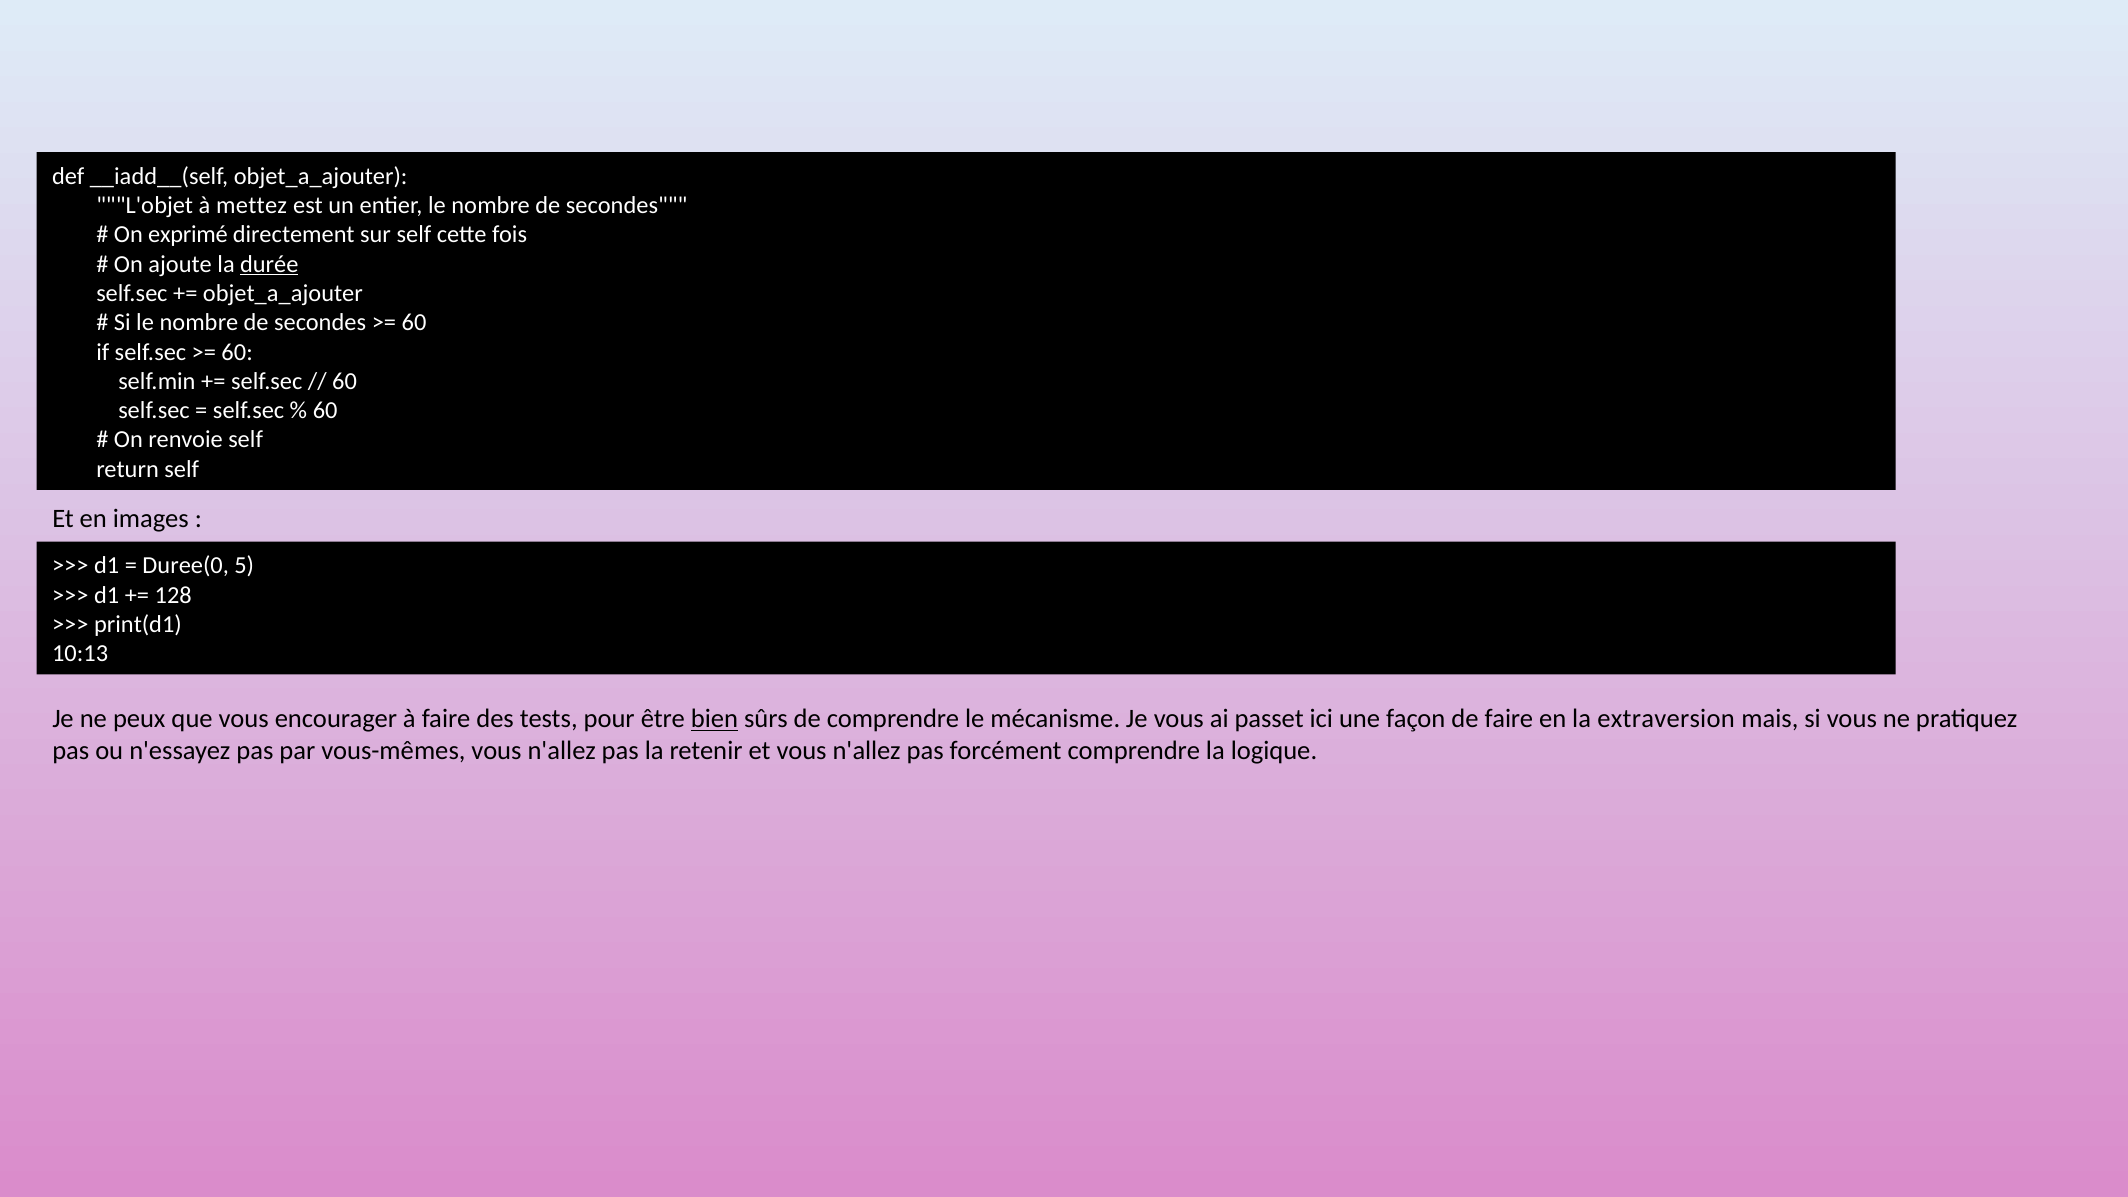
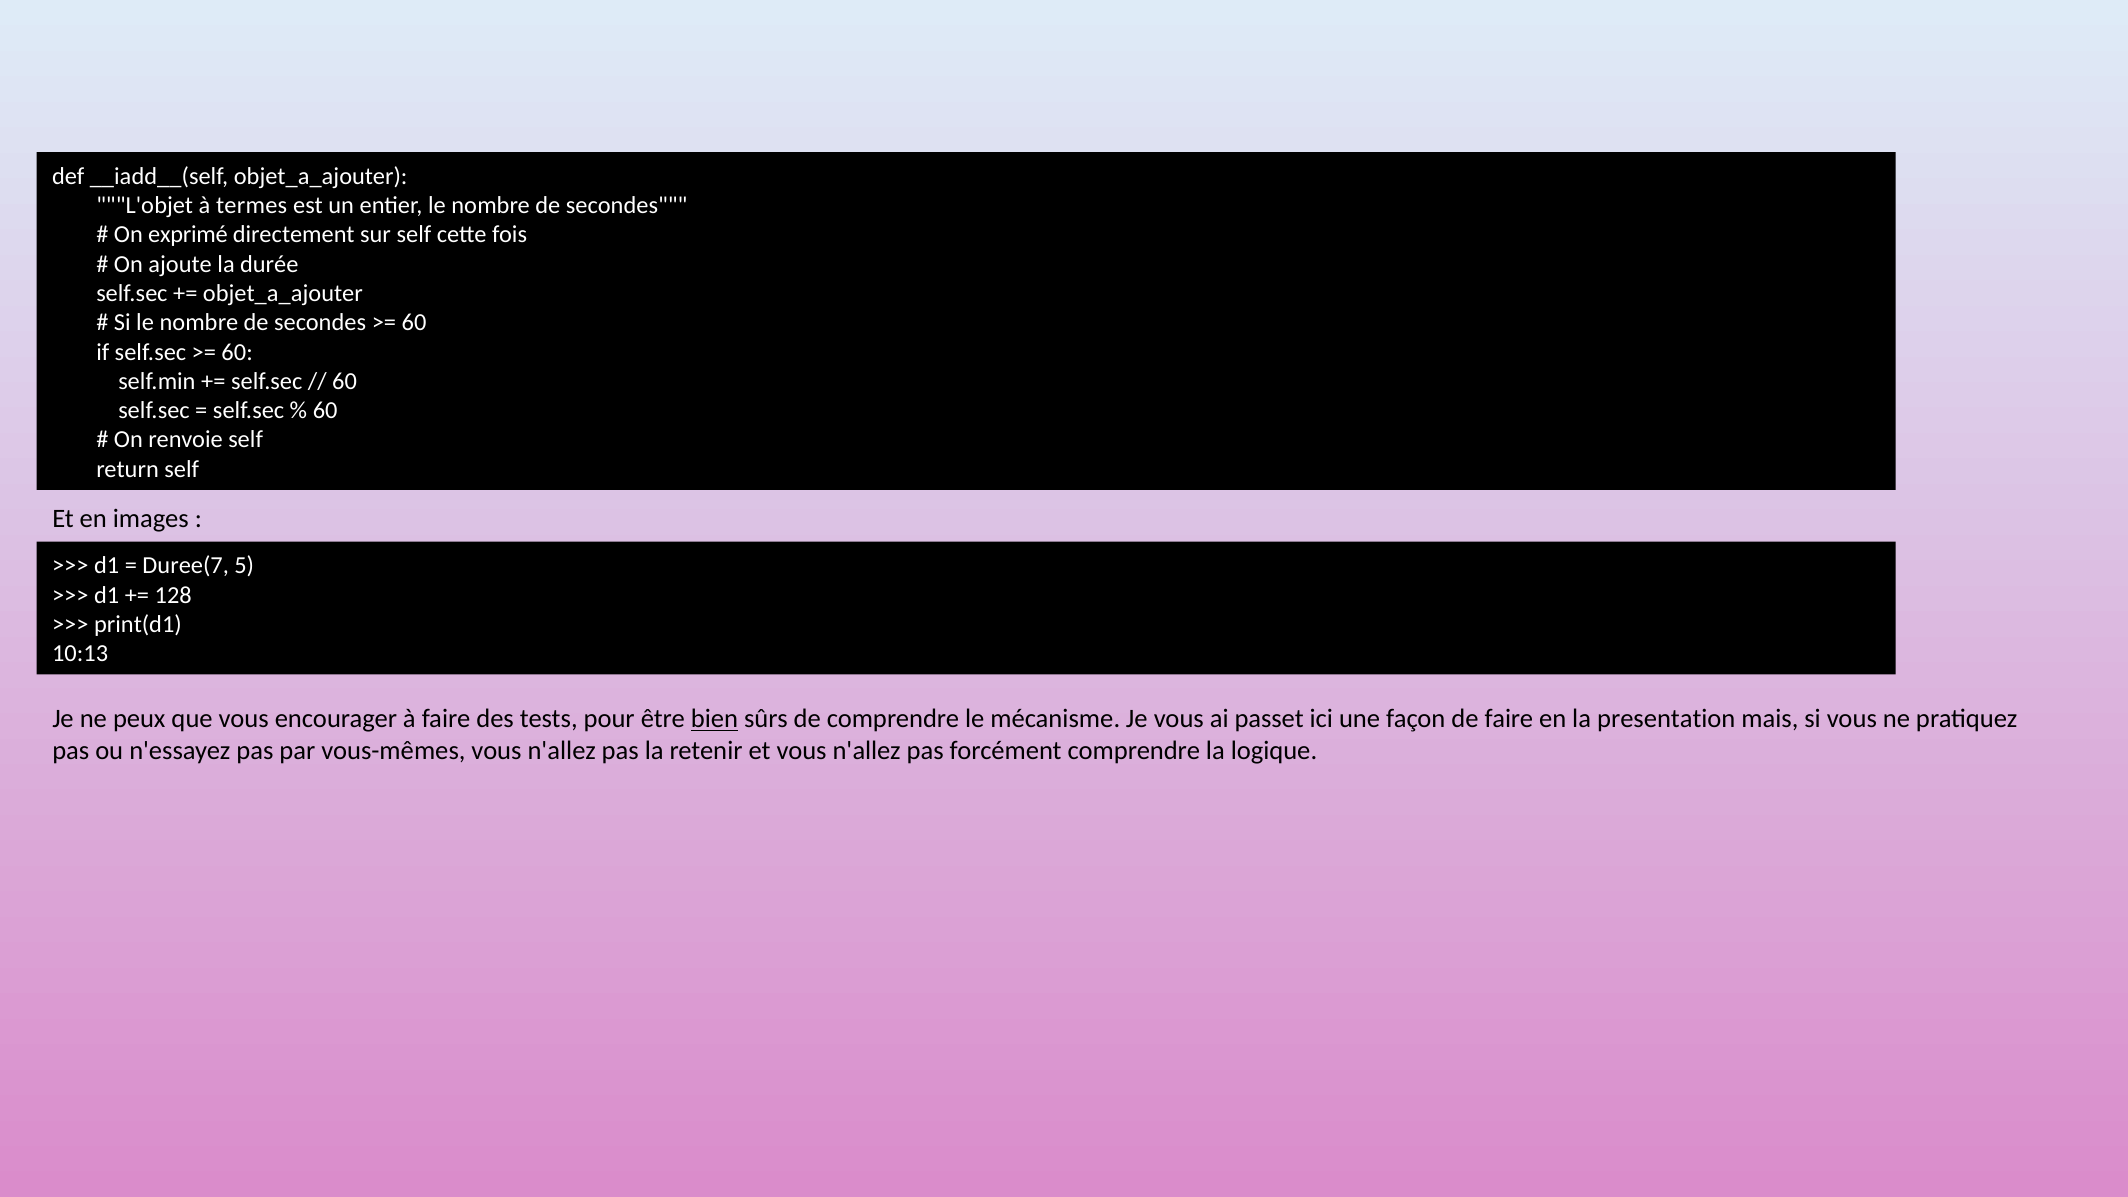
mettez: mettez -> termes (252, 206)
durée underline: present -> none (269, 264)
Duree(0: Duree(0 -> Duree(7 (186, 566)
extraversion: extraversion -> presentation (1666, 719)
